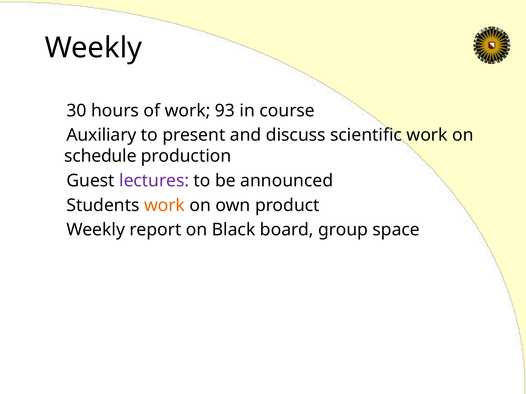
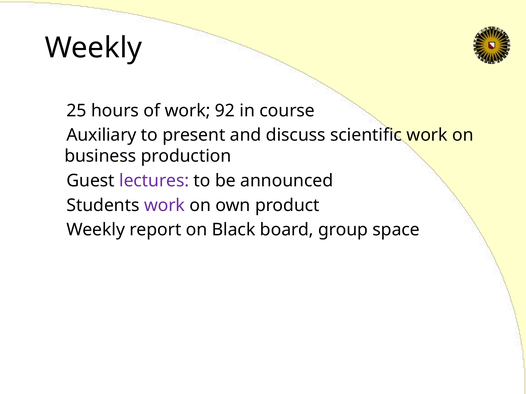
30: 30 -> 25 (77, 111)
93: 93 -> 92 (225, 111)
schedule: schedule -> business (100, 156)
work colour: orange -> purple (165, 205)
